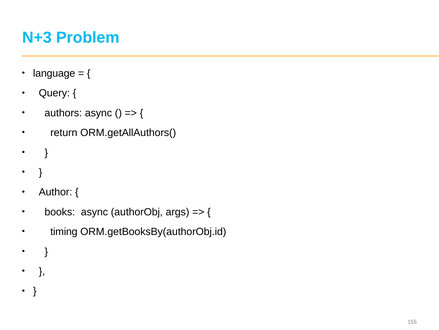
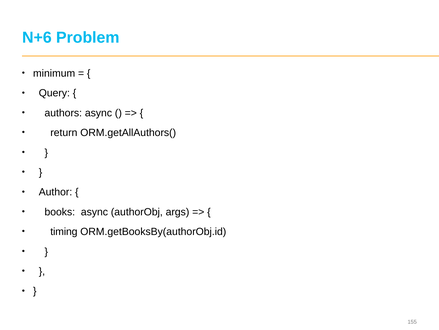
N+3: N+3 -> N+6 (37, 37)
language: language -> minimum (54, 73)
